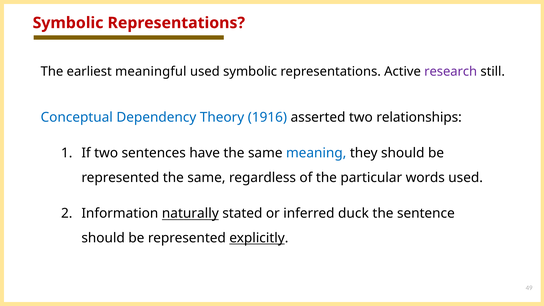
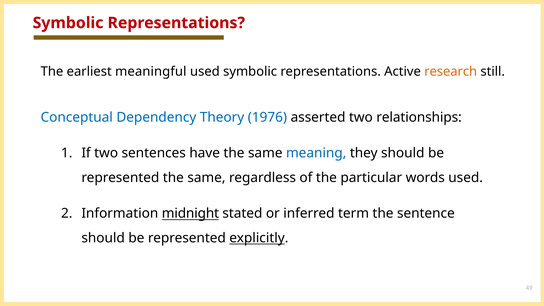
research colour: purple -> orange (451, 72)
1916: 1916 -> 1976 (267, 117)
naturally: naturally -> midnight (190, 213)
duck: duck -> term (354, 213)
